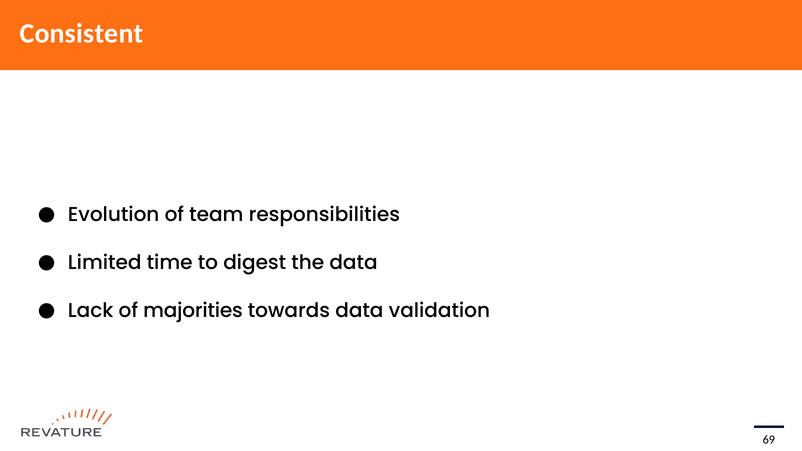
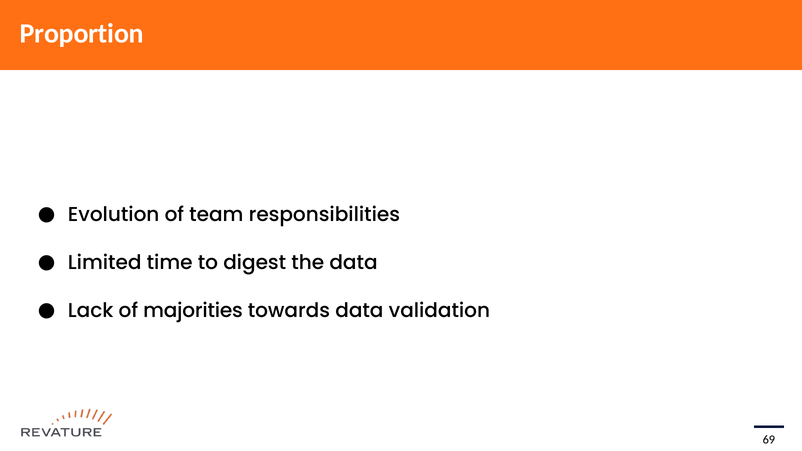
Consistent: Consistent -> Proportion (82, 33)
